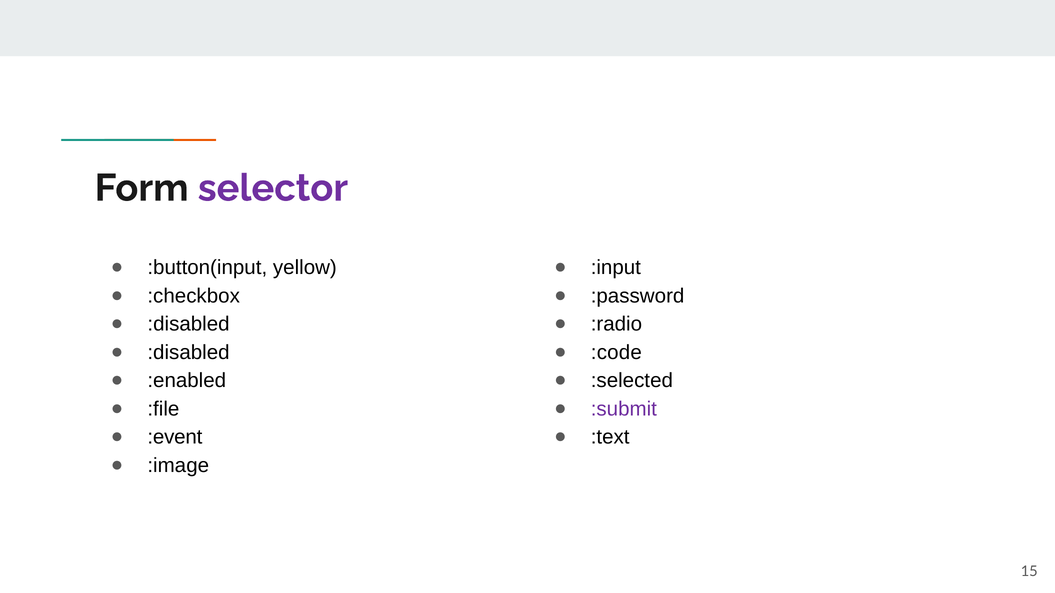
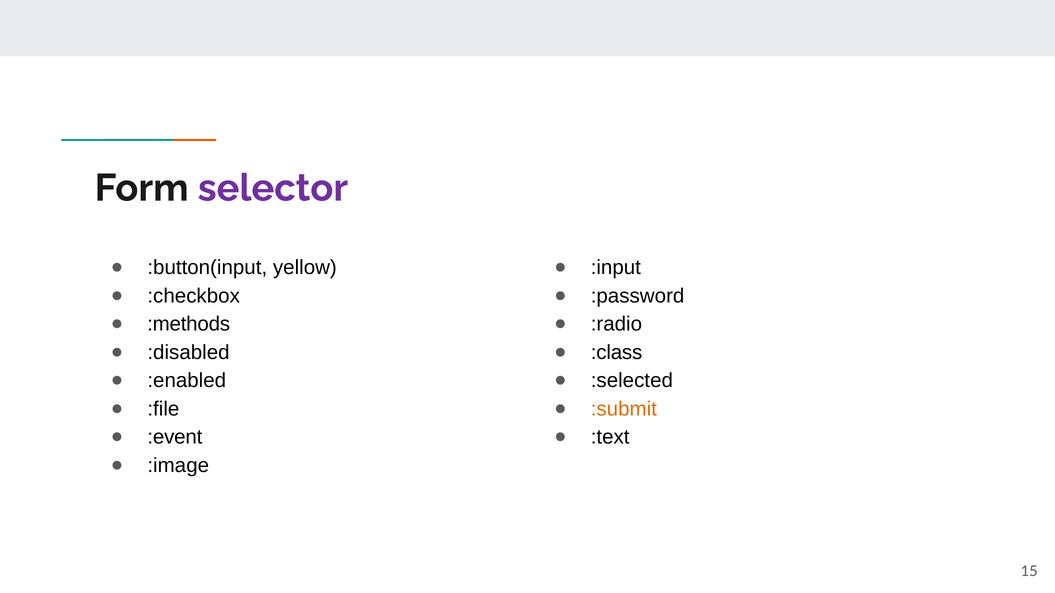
:disabled: :disabled -> :methods (189, 324)
:code: :code -> :class (617, 353)
:submit colour: purple -> orange (624, 409)
